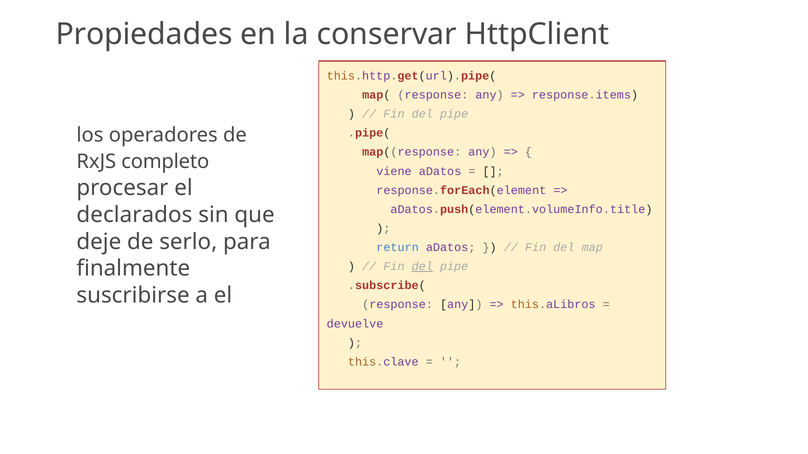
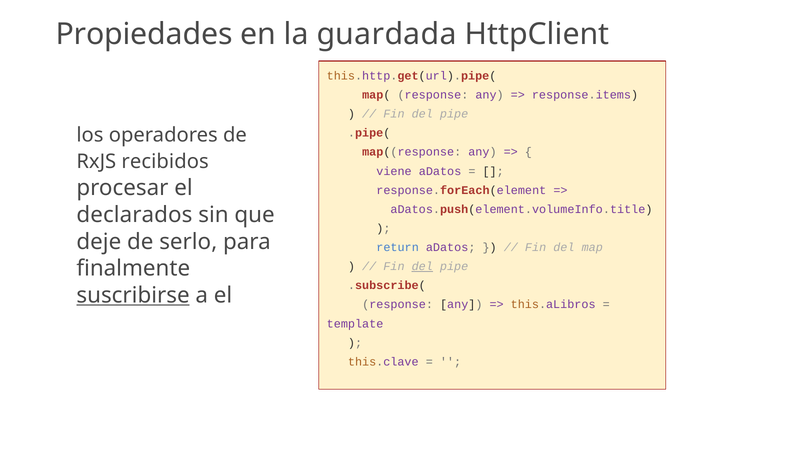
conservar: conservar -> guardada (387, 34)
completo: completo -> recibidos (165, 162)
suscribirse underline: none -> present (133, 296)
devuelve: devuelve -> template (355, 324)
